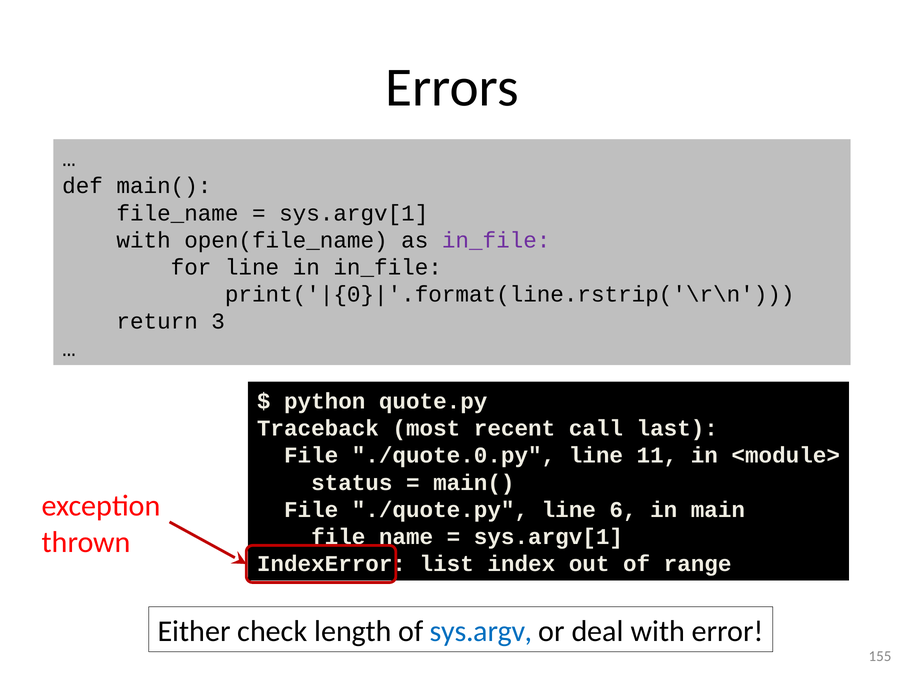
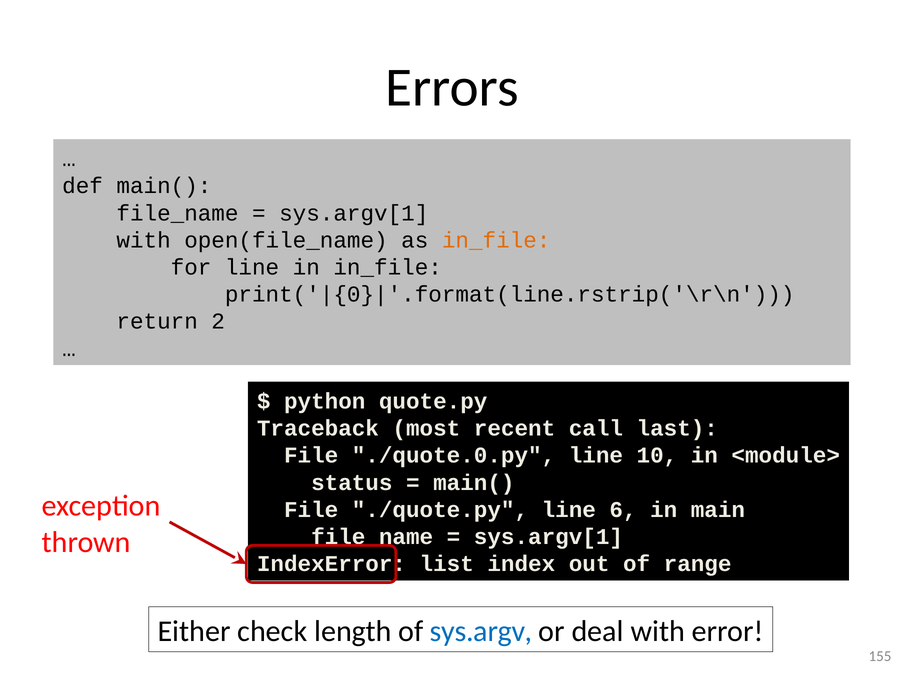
in_file colour: purple -> orange (496, 240)
3: 3 -> 2 (218, 322)
11: 11 -> 10 (657, 456)
